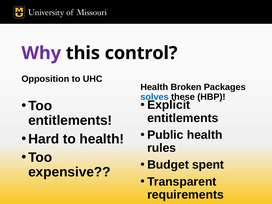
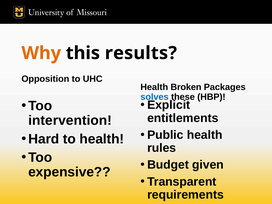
Why colour: purple -> orange (41, 53)
control: control -> results (141, 53)
entitlements: entitlements -> intervention (70, 120)
spent: spent -> given (208, 165)
